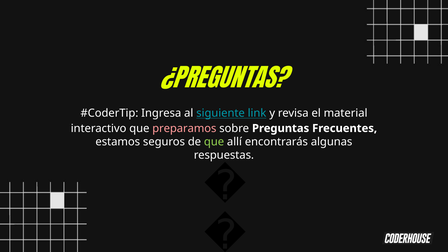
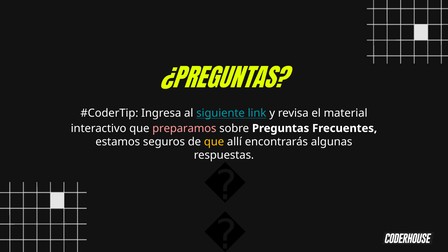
que colour: light green -> yellow (214, 142)
